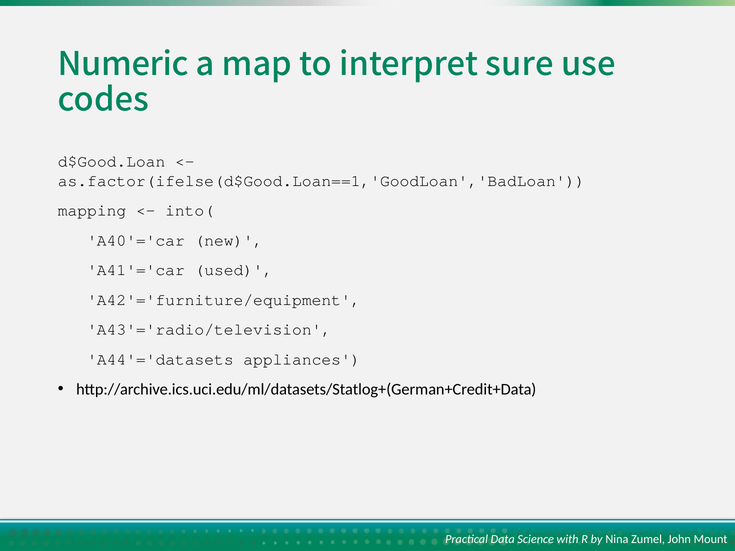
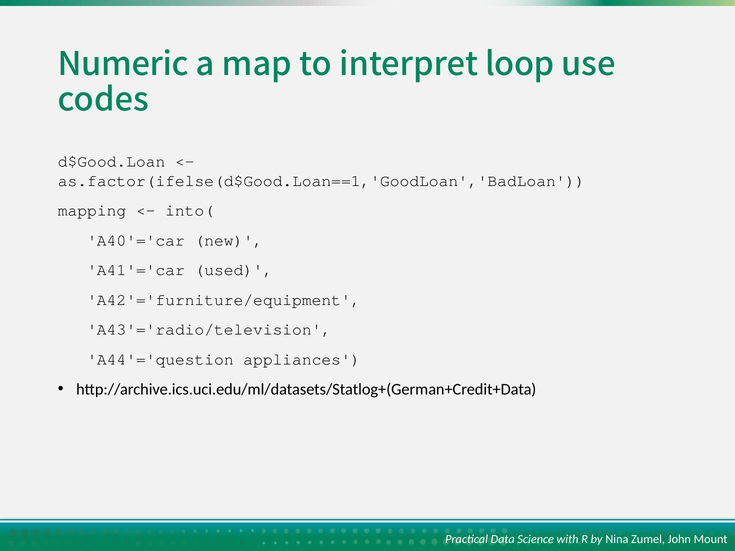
sure: sure -> loop (520, 65)
A44'='datasets: A44'='datasets -> A44'='question (160, 360)
